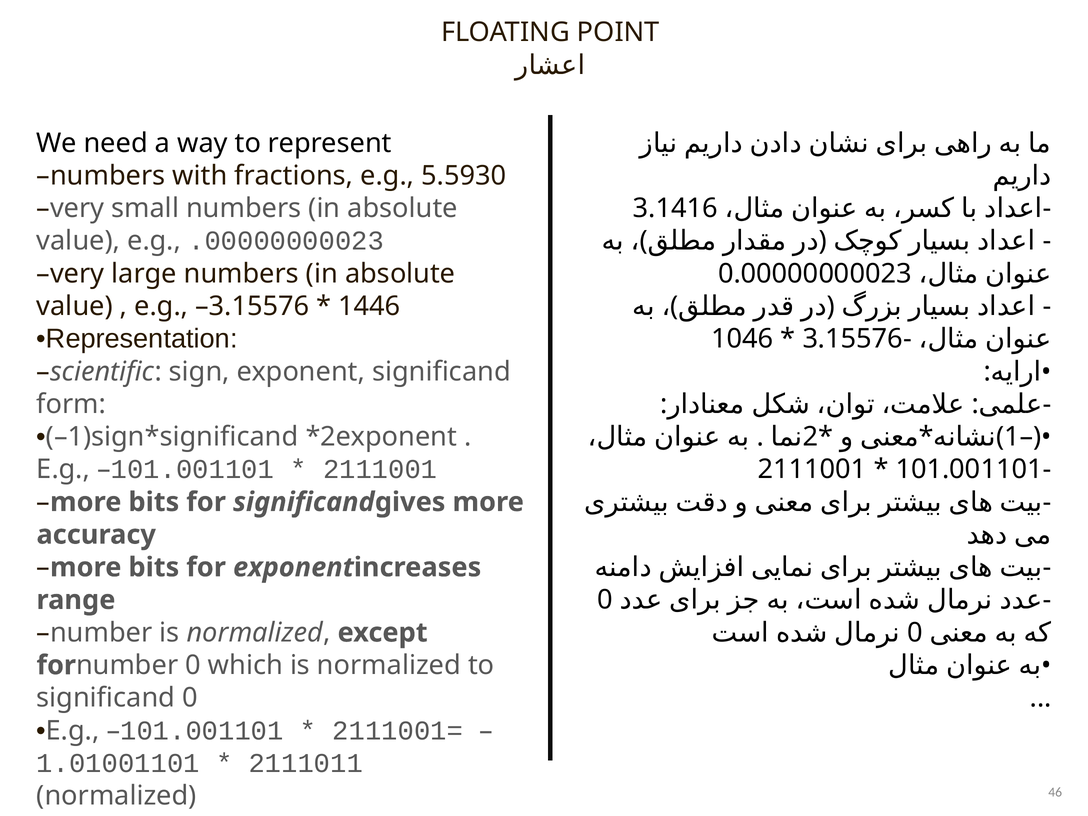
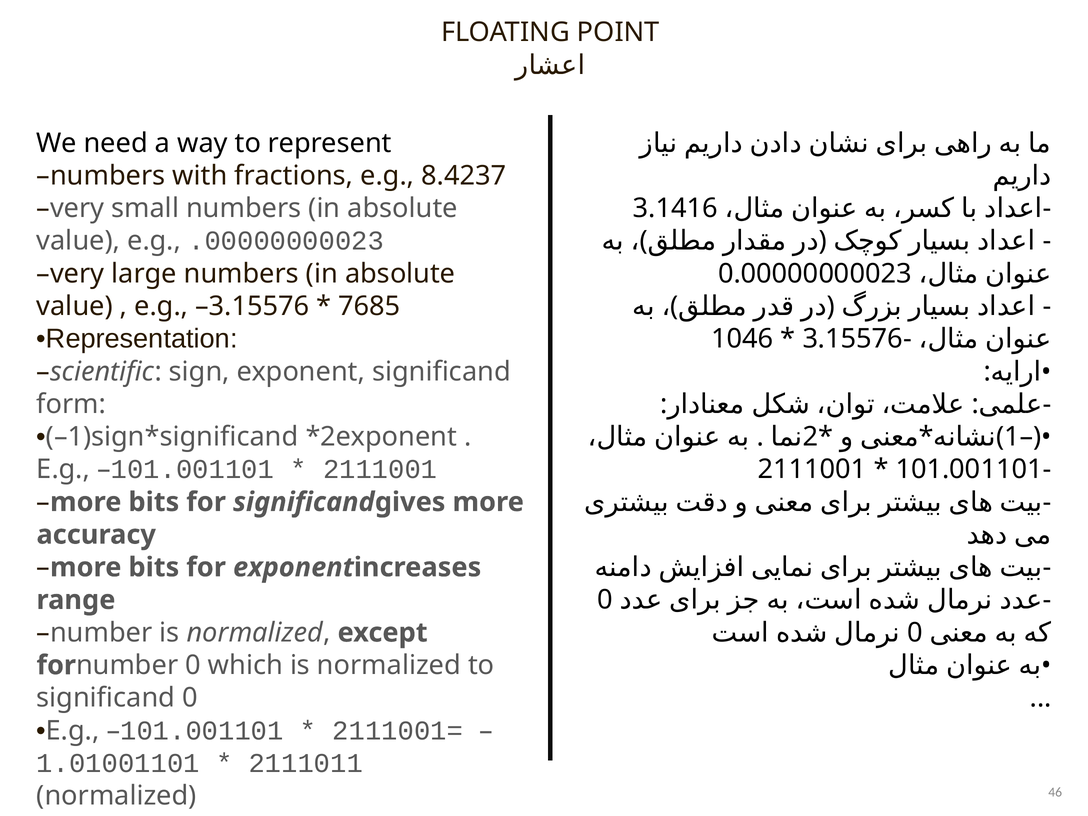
5.5930: 5.5930 -> 8.4237 (464, 176)
1446: 1446 -> 7685 (369, 306)
